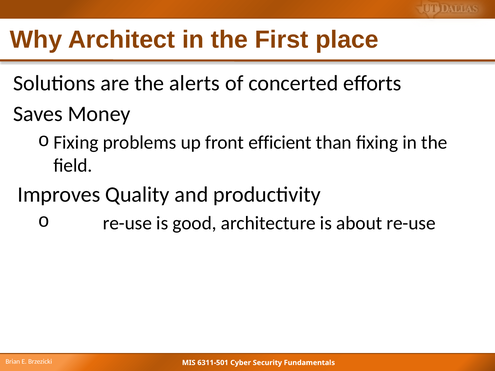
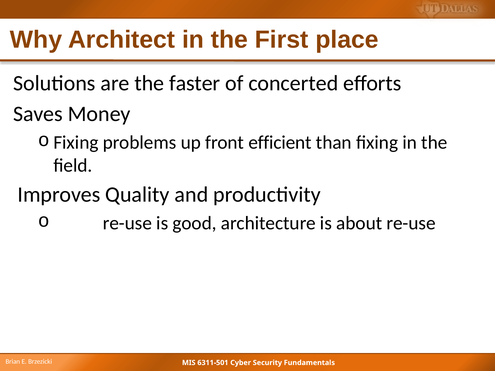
alerts: alerts -> faster (195, 83)
